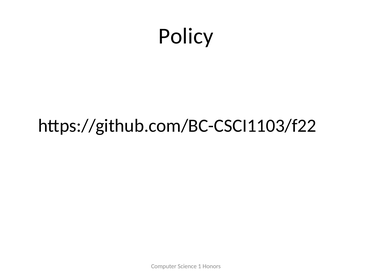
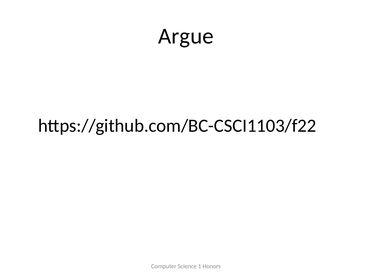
Policy: Policy -> Argue (186, 36)
